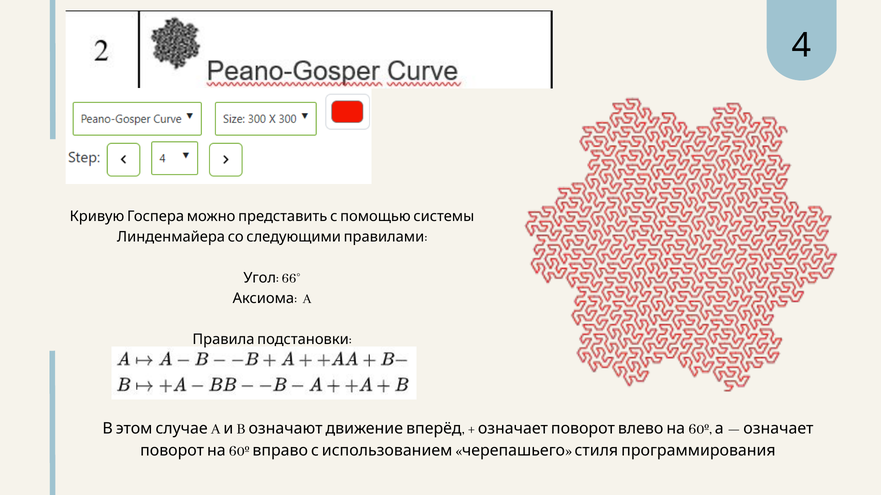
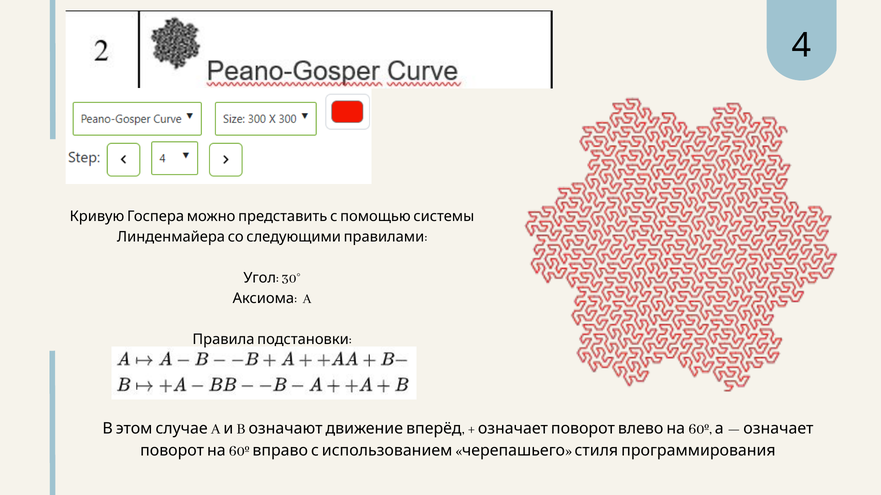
66°: 66° -> 30° (291, 278)
